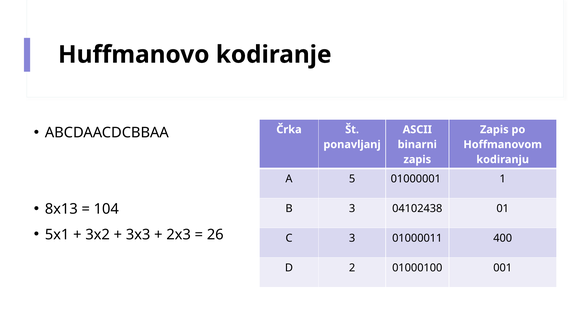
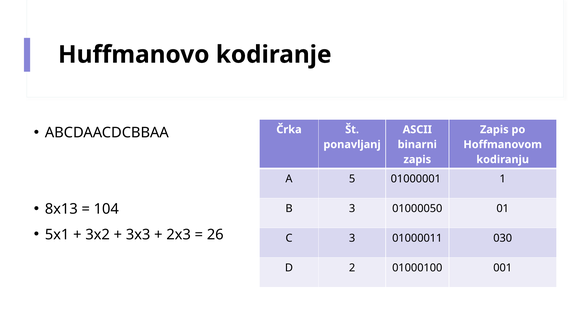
04102438: 04102438 -> 01000050 (417, 208)
400: 400 -> 030 (503, 238)
